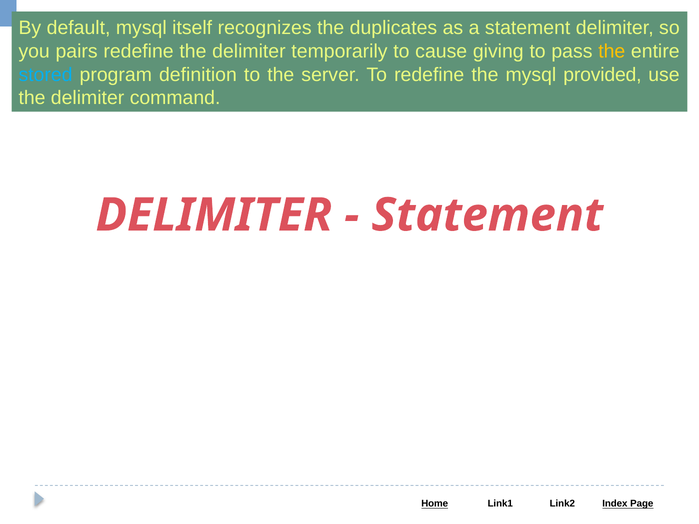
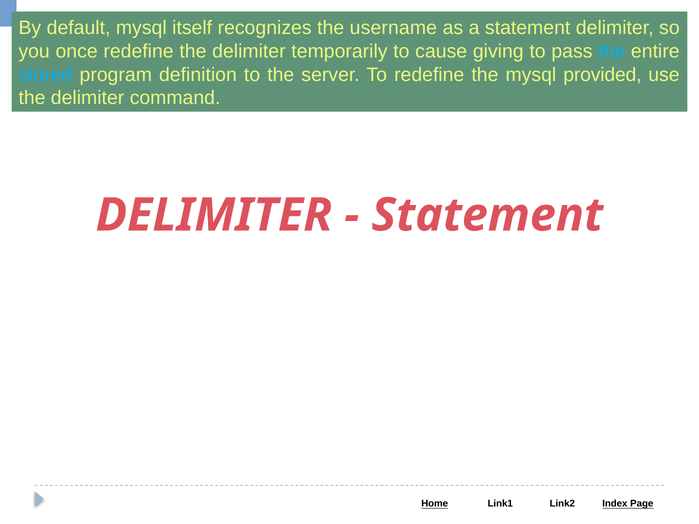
duplicates: duplicates -> username (393, 28)
pairs: pairs -> once (77, 51)
the colour: yellow -> light blue (612, 51)
